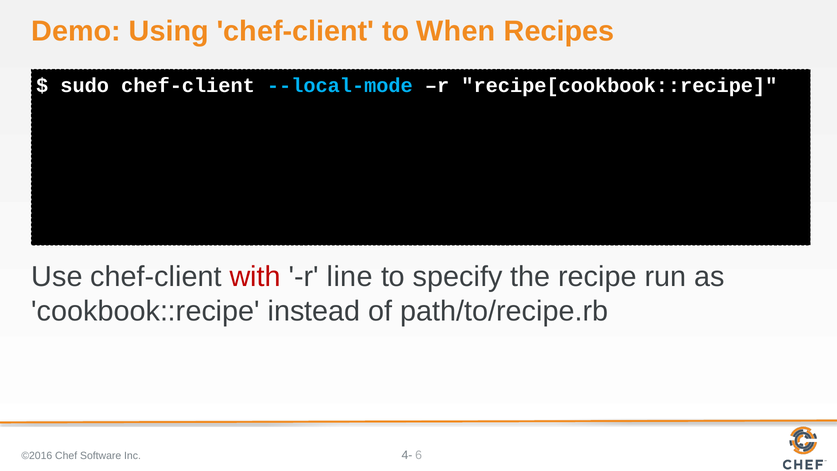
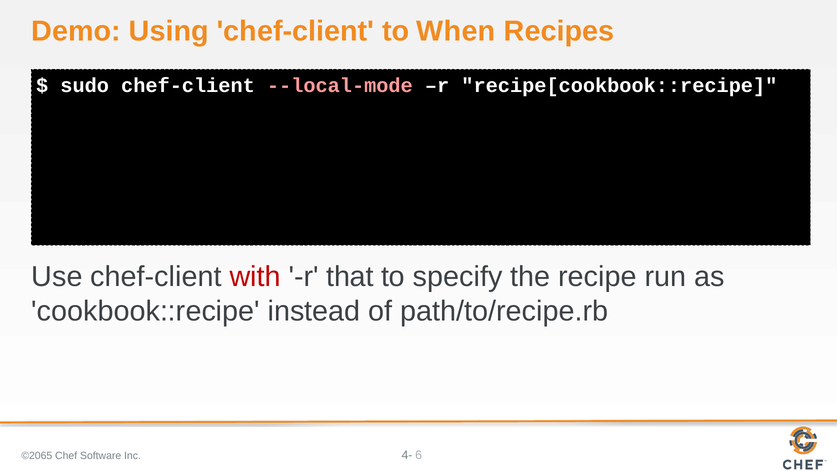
--local-mode colour: light blue -> pink (340, 85)
line: line -> that (350, 277)
©2016: ©2016 -> ©2065 (37, 456)
